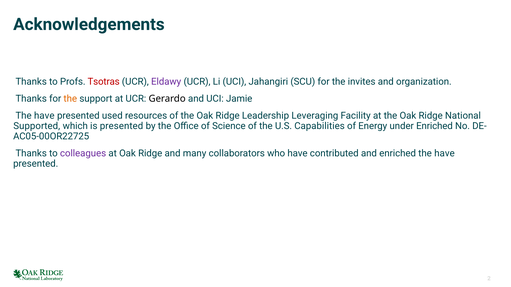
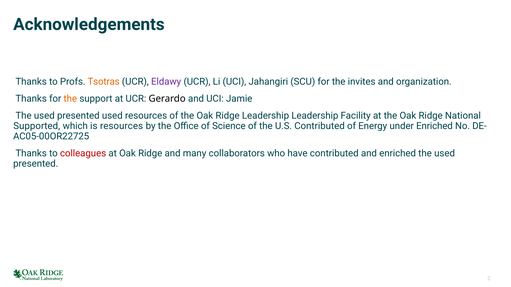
Tsotras colour: red -> orange (104, 82)
have: have -> used (44, 116)
Leadership Leveraging: Leveraging -> Leadership (315, 116)
is presented: presented -> resources (122, 126)
U.S Capabilities: Capabilities -> Contributed (320, 126)
colleagues colour: purple -> red (83, 153)
enriched the have: have -> used (445, 153)
